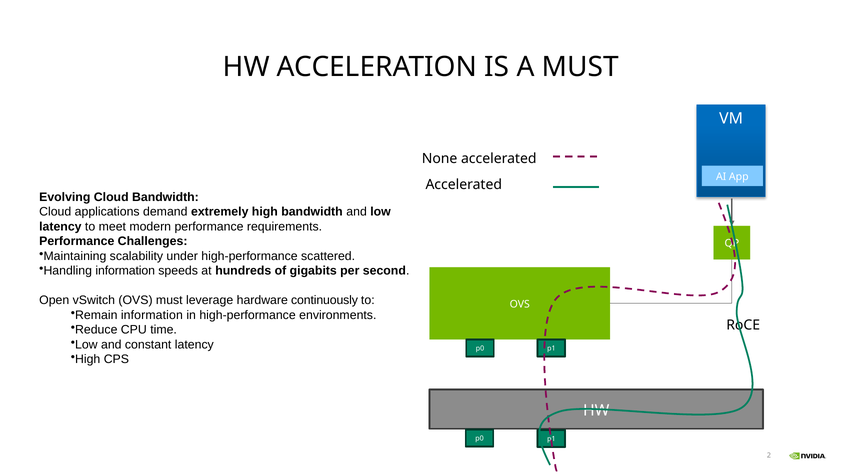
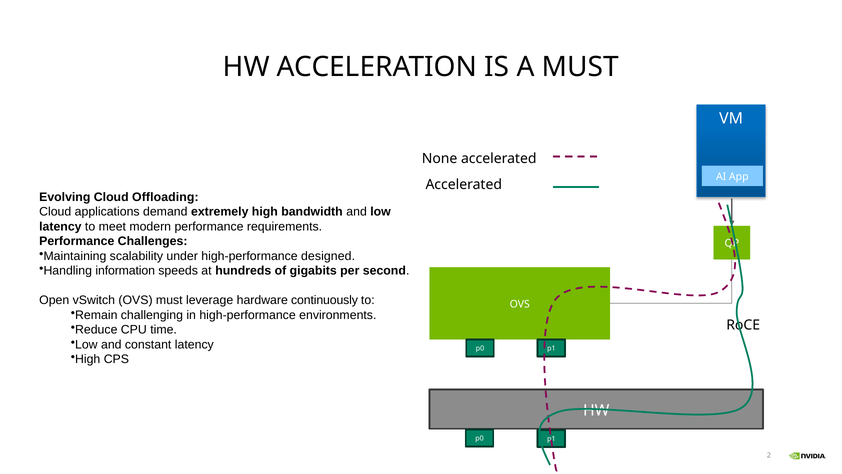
Cloud Bandwidth: Bandwidth -> Offloading (165, 197)
scattered: scattered -> designed (328, 256)
Remain information: information -> challenging (152, 315)
